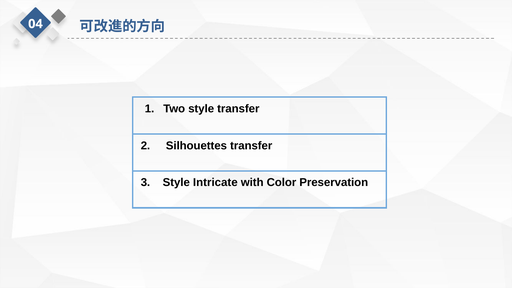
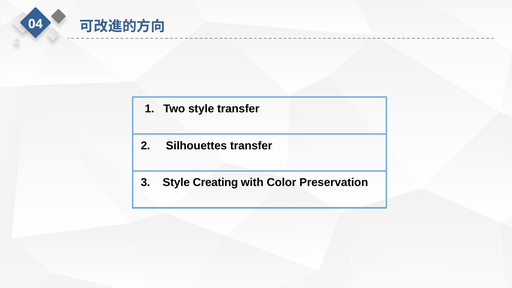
Intricate: Intricate -> Creating (215, 183)
